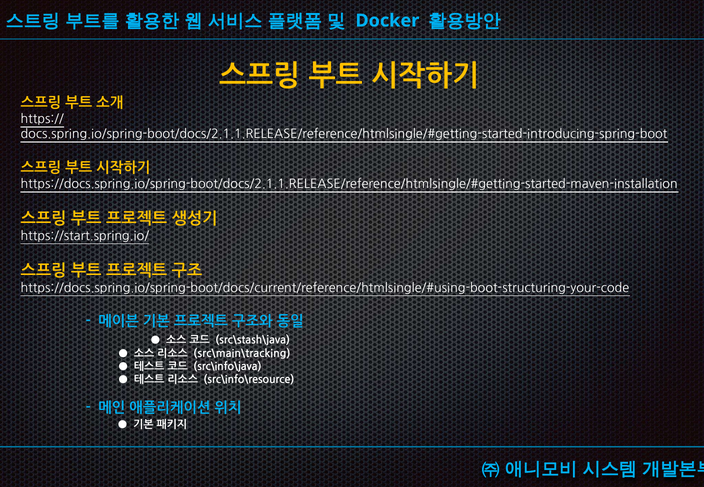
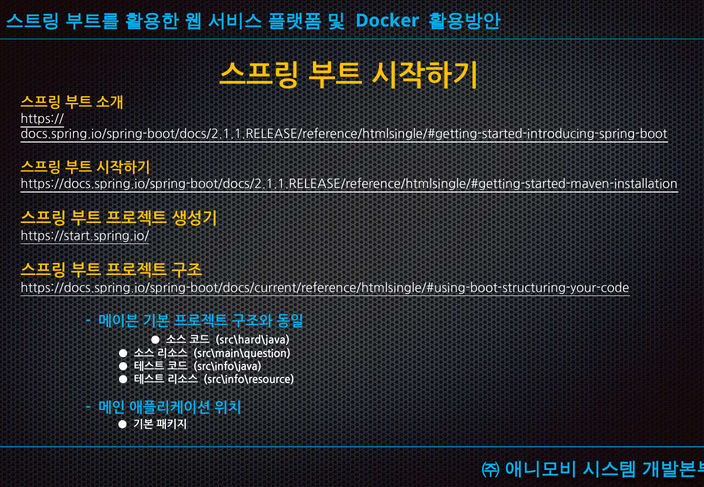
src\stash\java: src\stash\java -> src\hard\java (253, 340)
src\main\tracking: src\main\tracking -> src\main\question (242, 354)
